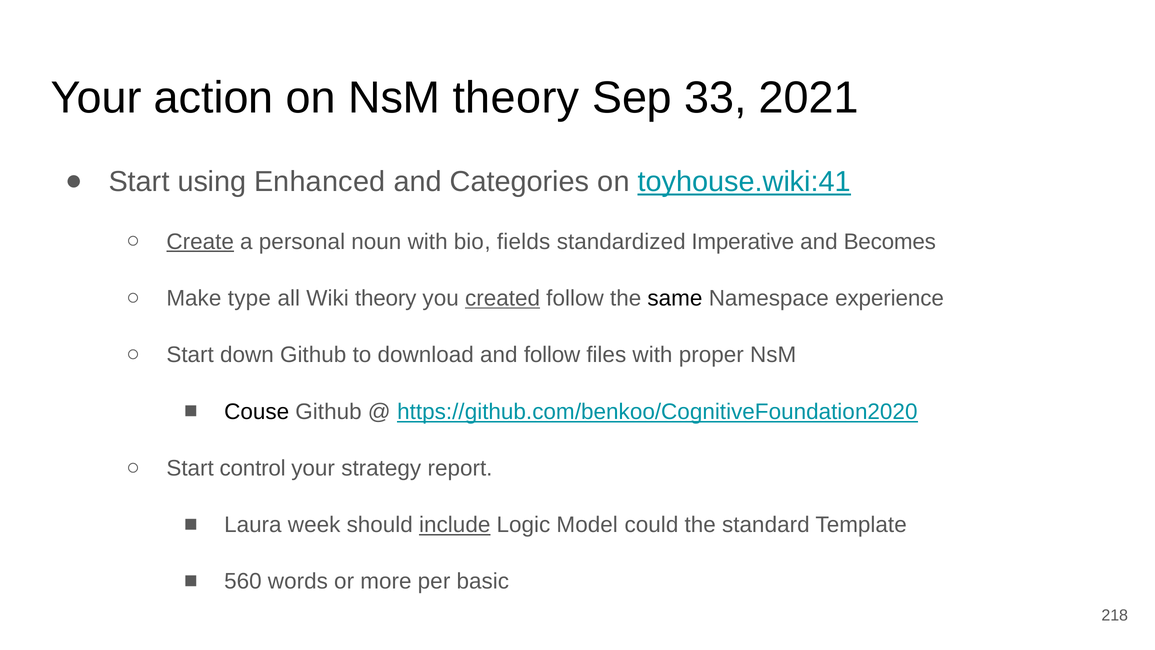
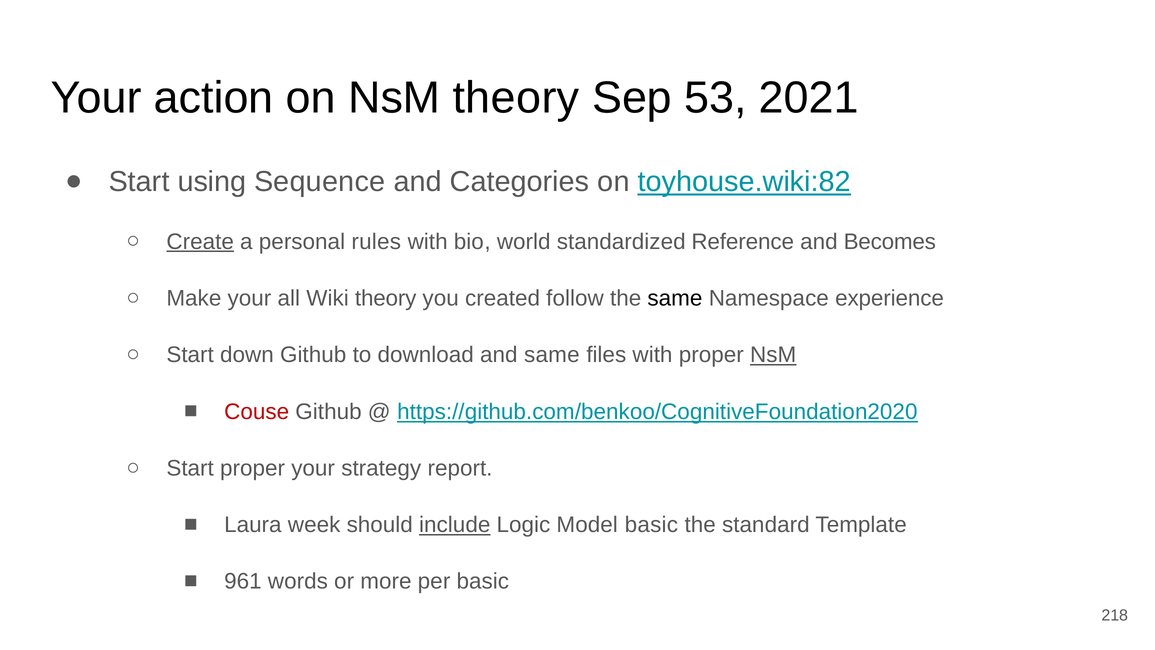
33: 33 -> 53 (716, 98)
Enhanced: Enhanced -> Sequence (320, 182)
toyhouse.wiki:41: toyhouse.wiki:41 -> toyhouse.wiki:82 (744, 182)
noun: noun -> rules (376, 242)
fields: fields -> world (524, 242)
Imperative: Imperative -> Reference (743, 242)
Make type: type -> your (249, 298)
created underline: present -> none (503, 298)
and follow: follow -> same (552, 355)
NsM underline: none -> present (773, 355)
Couse colour: black -> red (257, 411)
Start control: control -> proper (253, 468)
Model could: could -> basic (651, 525)
560: 560 -> 961 (243, 581)
